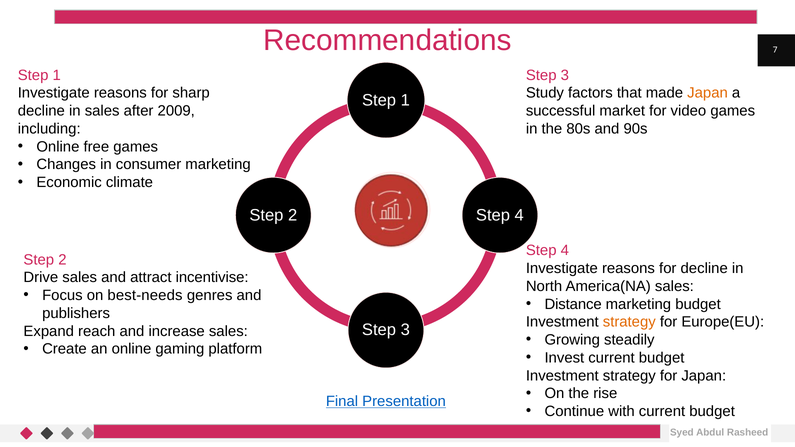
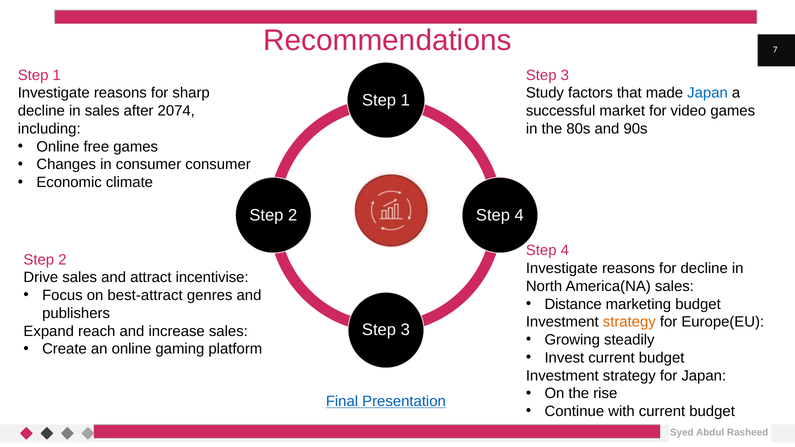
Japan colour: orange -> blue (708, 93)
2009: 2009 -> 2074 (176, 111)
consumer marketing: marketing -> consumer (218, 165)
best-needs: best-needs -> best-attract (145, 295)
